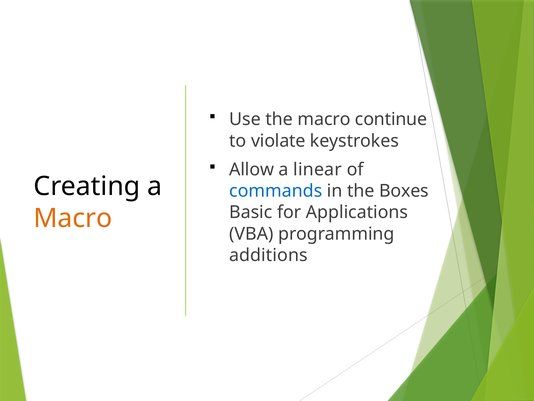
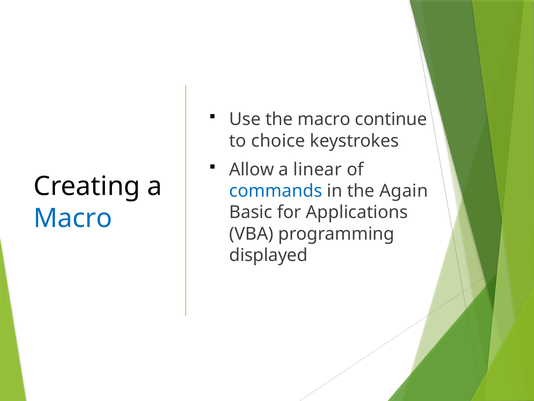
violate: violate -> choice (278, 141)
Boxes: Boxes -> Again (404, 191)
Macro colour: orange -> blue (73, 218)
additions: additions -> displayed (269, 255)
